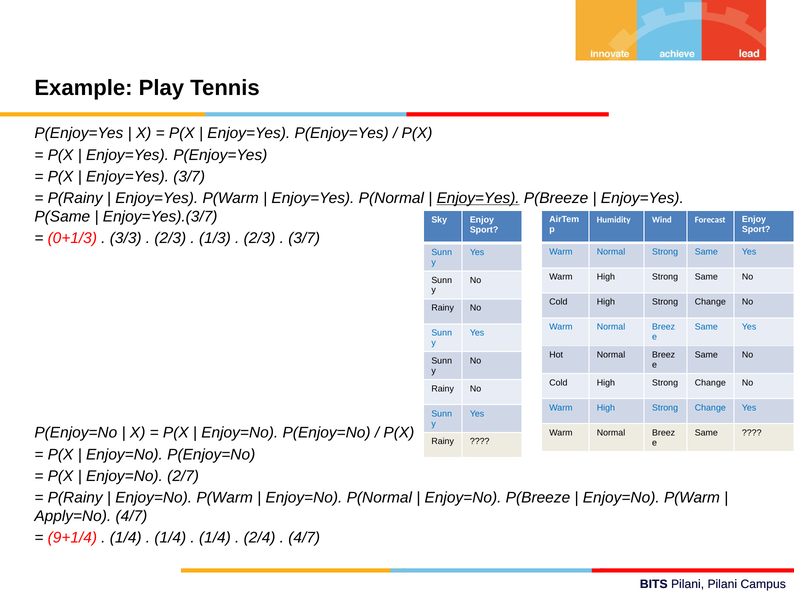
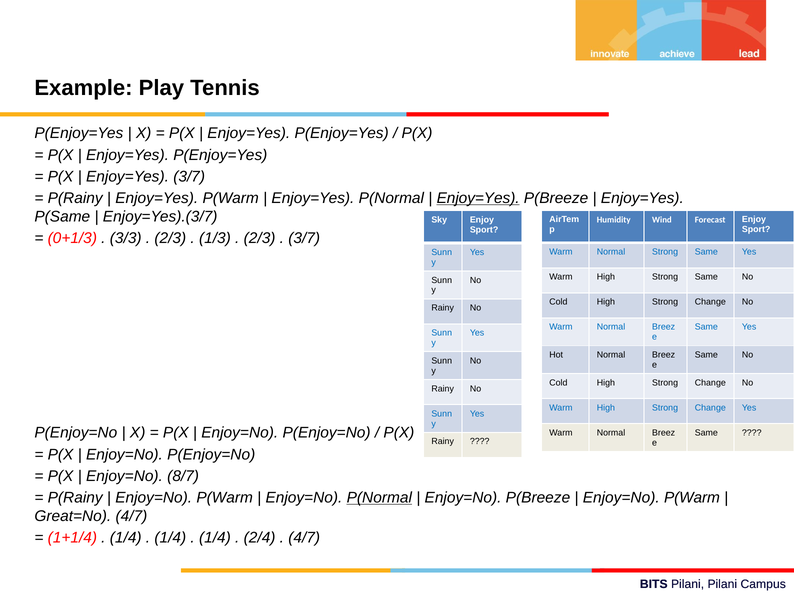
2/7: 2/7 -> 8/7 (183, 476)
P(Normal underline: none -> present (379, 498)
Apply=No: Apply=No -> Great=No (73, 517)
9+1/4: 9+1/4 -> 1+1/4 (72, 538)
